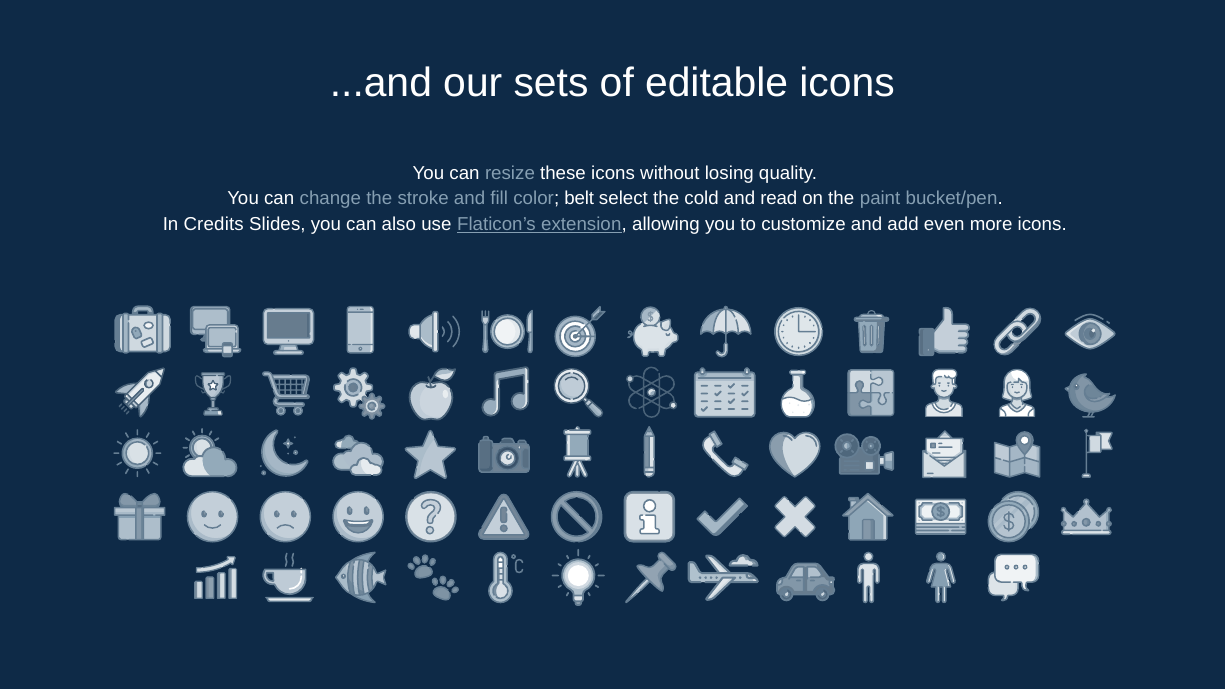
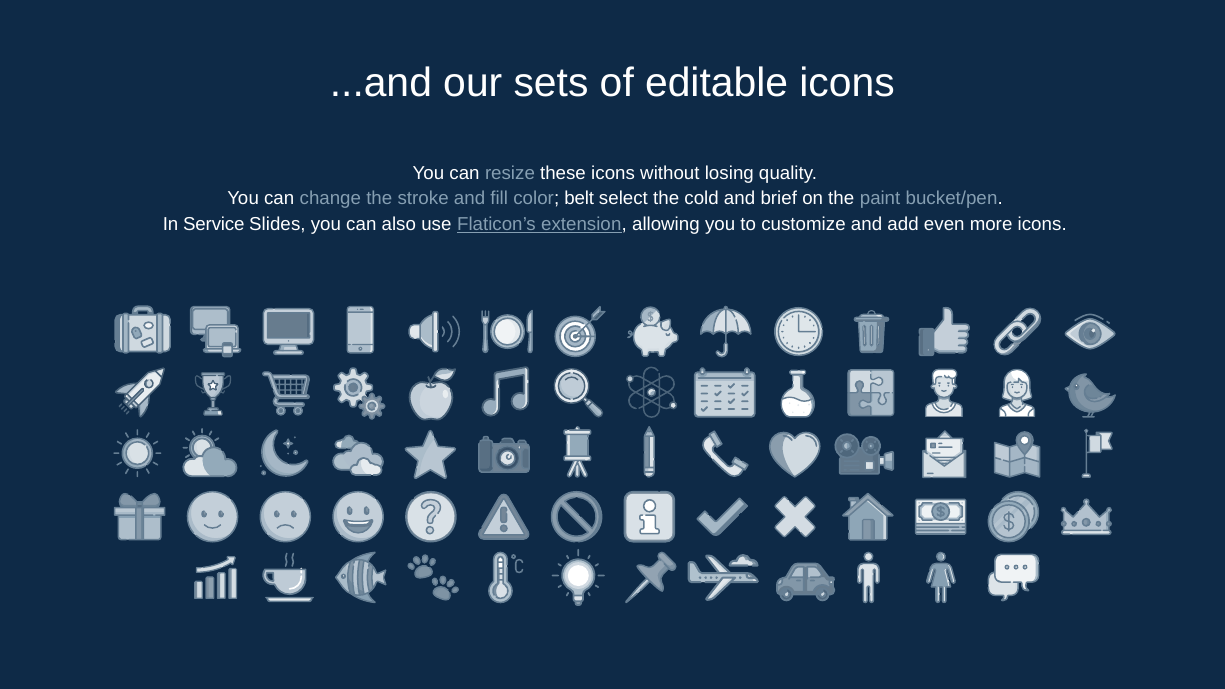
read: read -> brief (779, 199)
Credits: Credits -> Service (214, 225)
